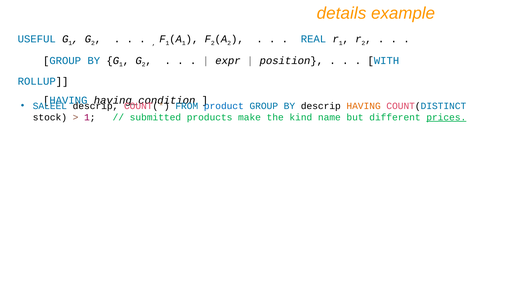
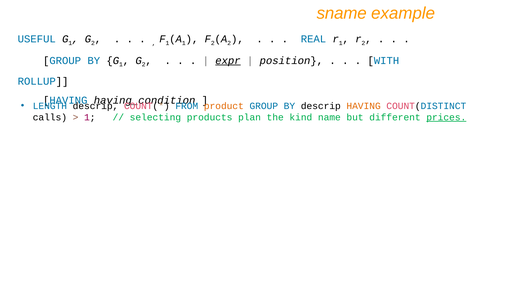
details: details -> sname (342, 13)
expr underline: none -> present (228, 61)
SALEEL: SALEEL -> LENGTH (50, 106)
product colour: blue -> orange (224, 106)
stock: stock -> calls (50, 117)
submitted: submitted -> selecting (155, 117)
make: make -> plan (250, 117)
